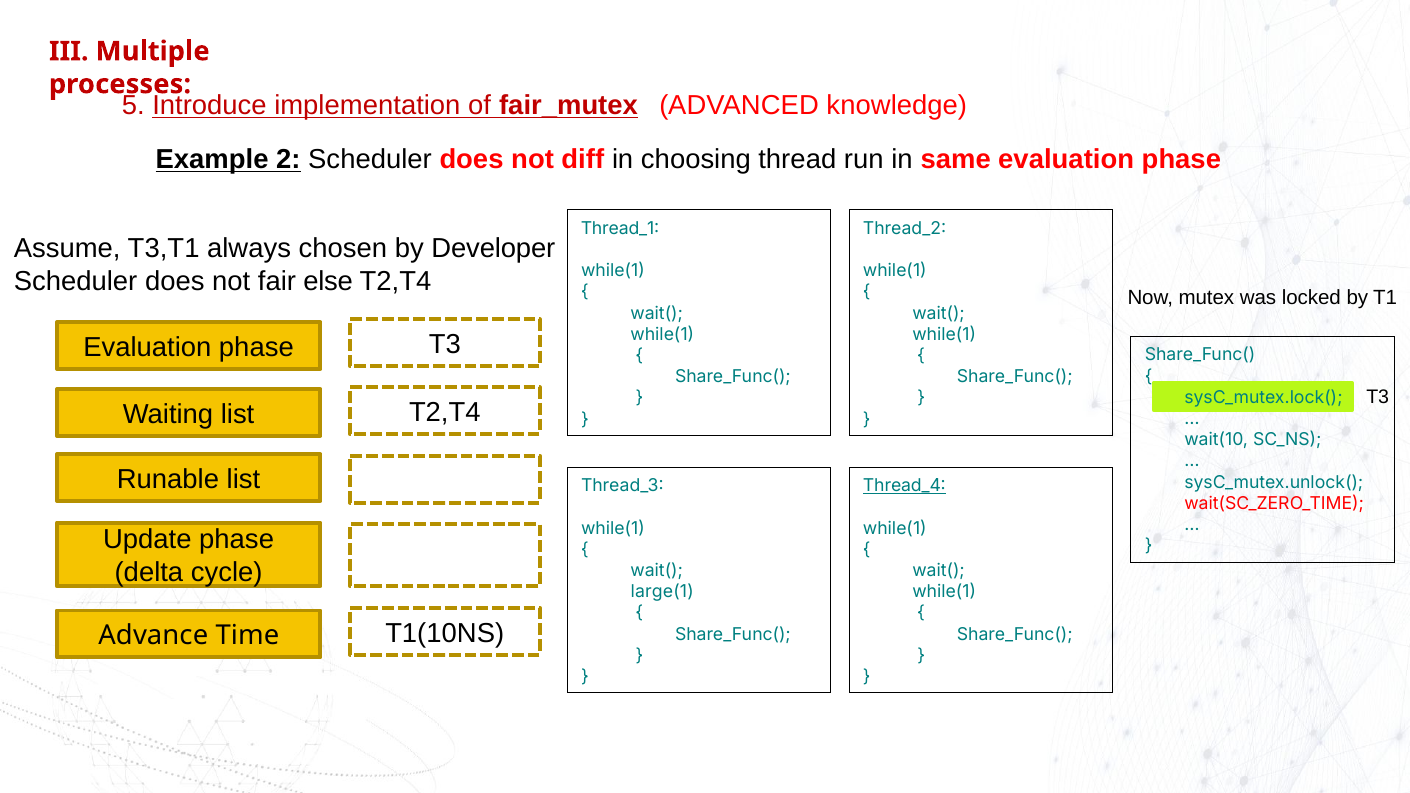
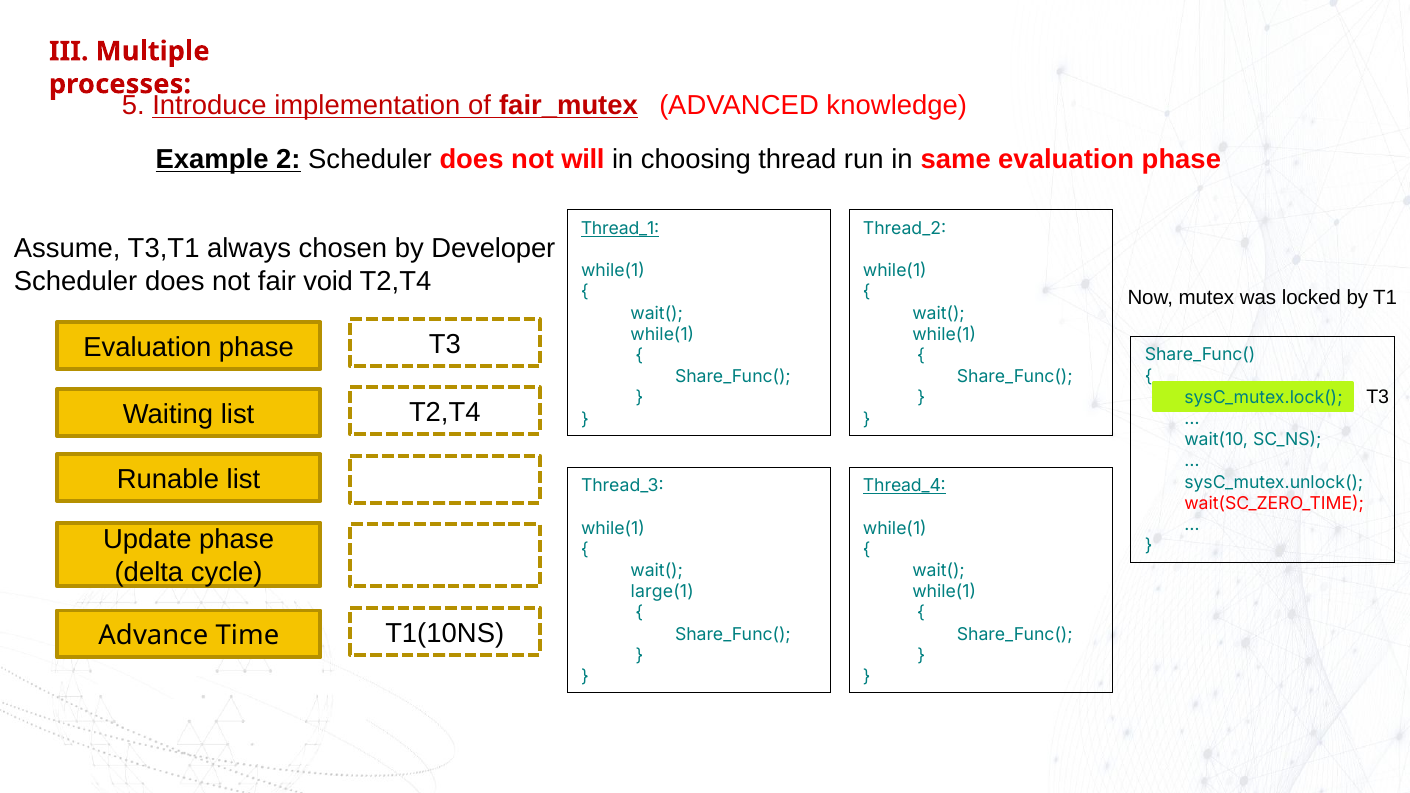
diff: diff -> will (583, 159)
Thread_1 underline: none -> present (620, 228)
else: else -> void (328, 281)
